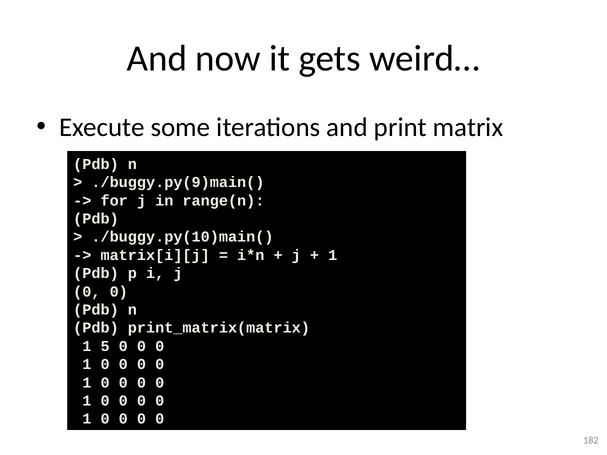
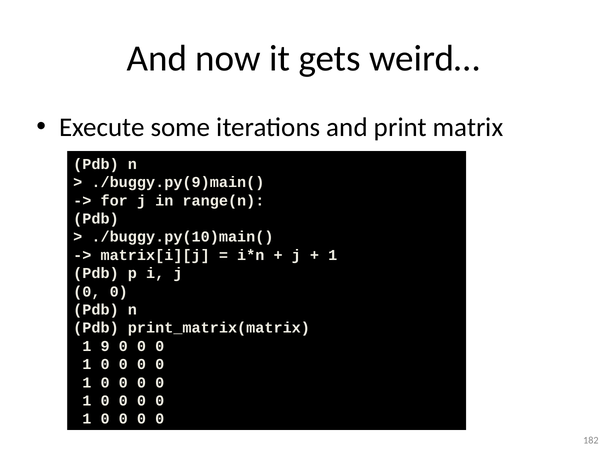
5: 5 -> 9 (105, 346)
